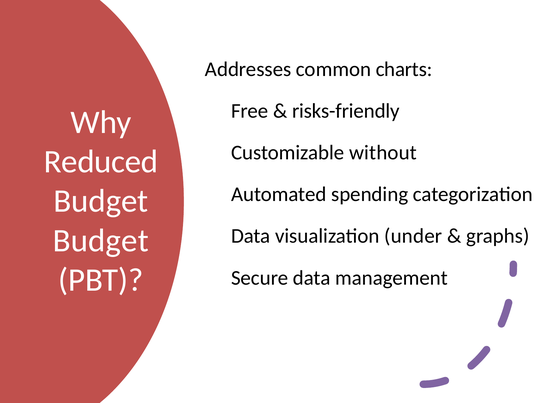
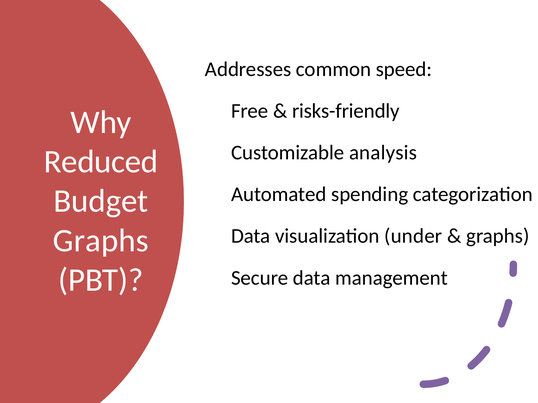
charts: charts -> speed (404, 69)
without: without -> analysis (383, 153)
Budget: Budget -> Graphs (101, 241)
